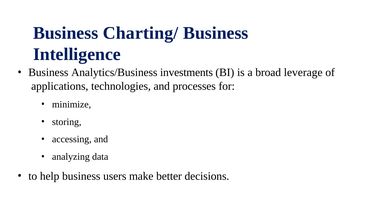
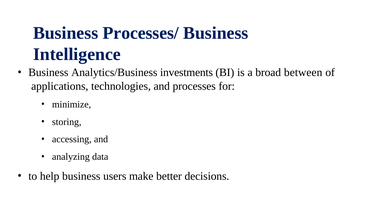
Charting/: Charting/ -> Processes/ (141, 33)
leverage: leverage -> between (303, 73)
